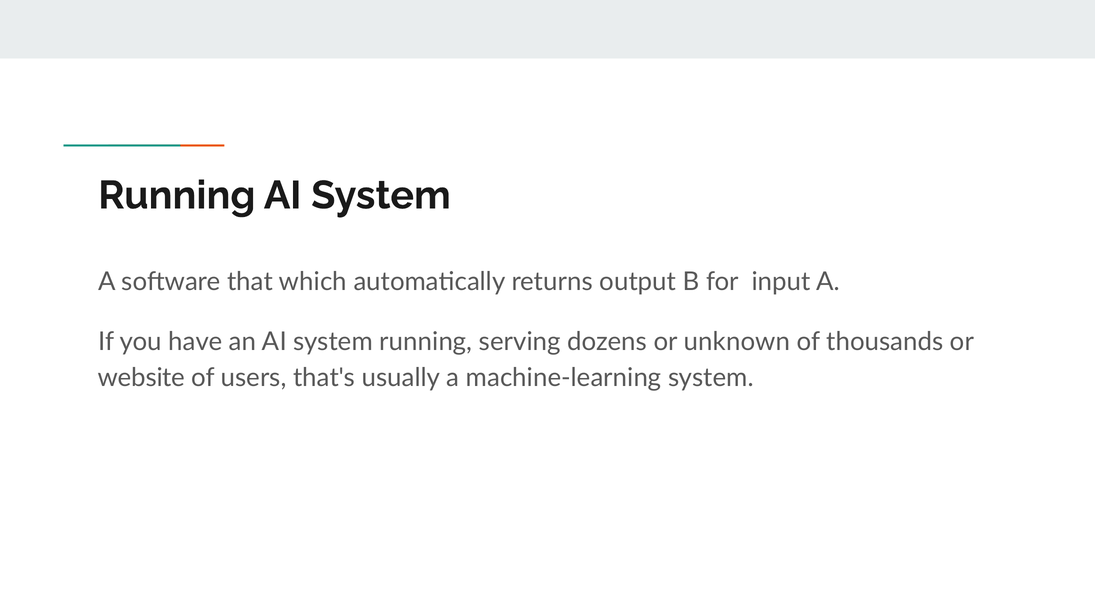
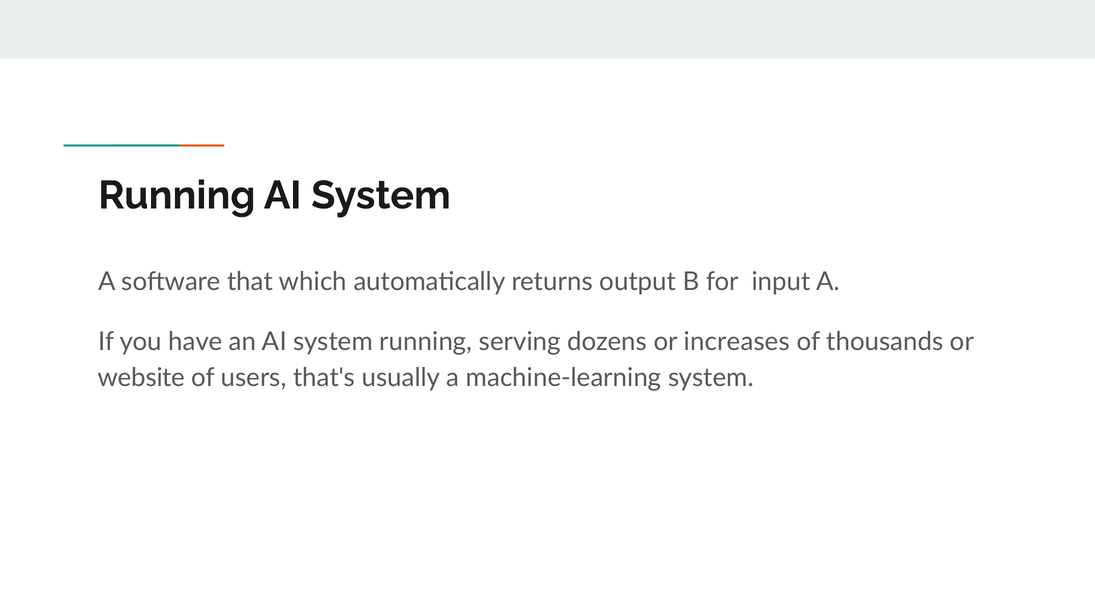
unknown: unknown -> increases (737, 342)
